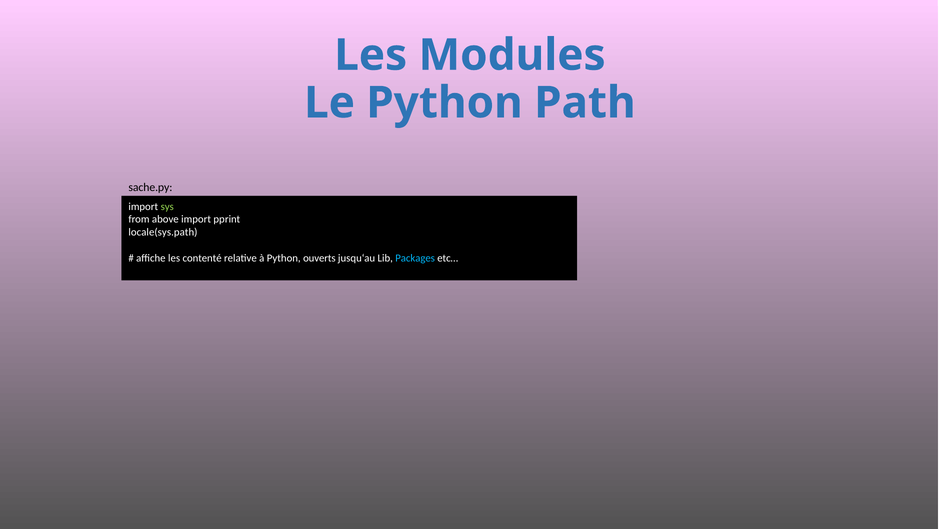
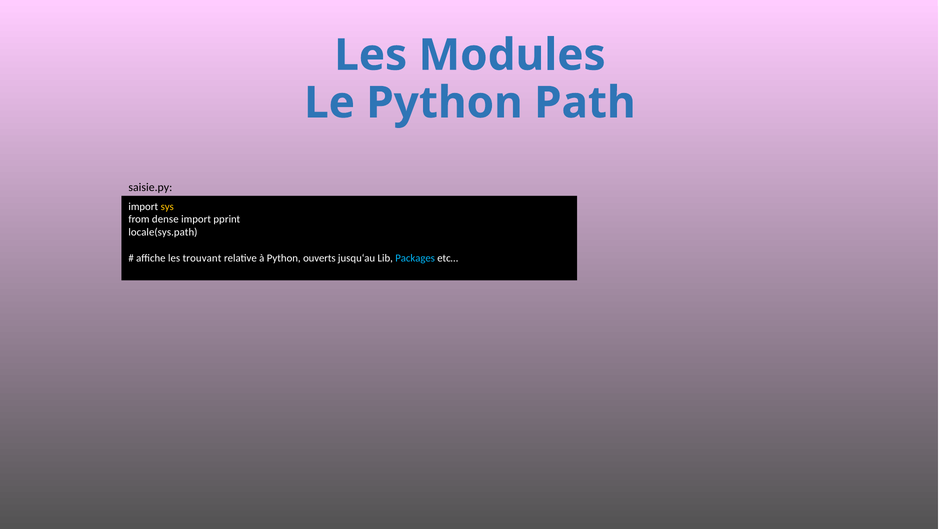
sache.py: sache.py -> saisie.py (150, 187)
sys colour: light green -> yellow (167, 206)
above: above -> dense (165, 219)
contenté: contenté -> trouvant (202, 258)
